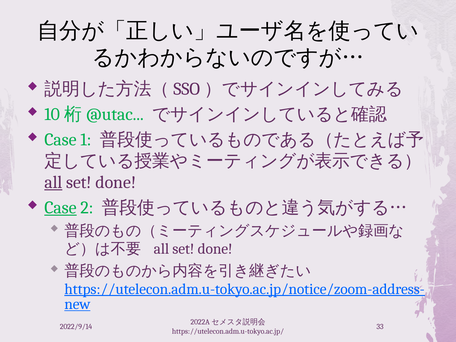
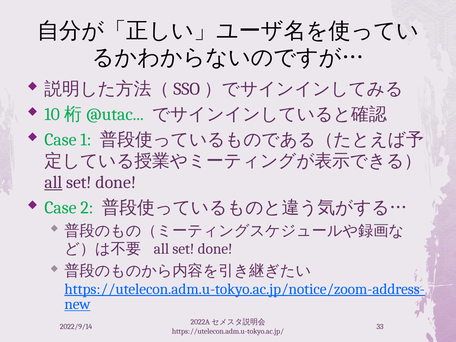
Case underline: present -> none (61, 208)
